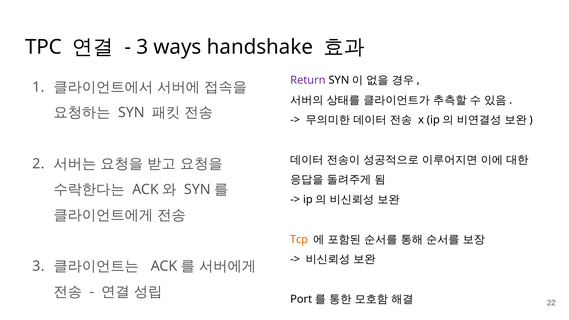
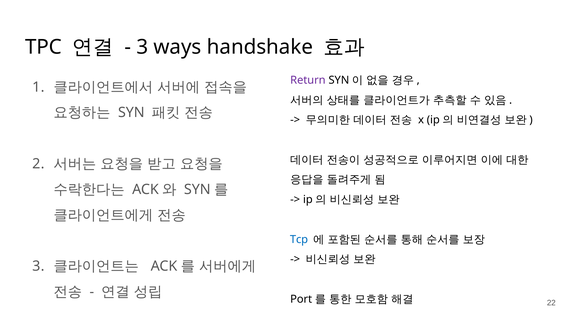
Tcp colour: orange -> blue (299, 239)
